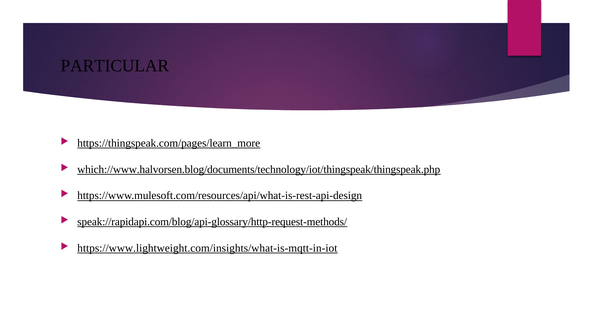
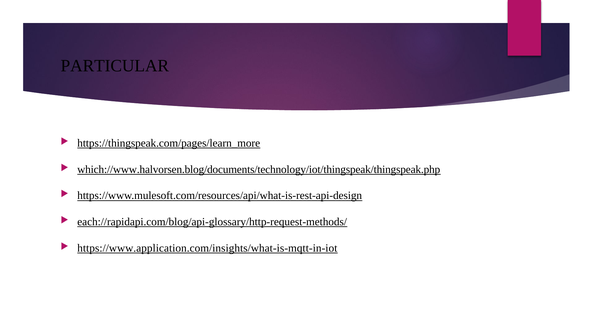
speak://rapidapi.com/blog/api-glossary/http-request-methods/: speak://rapidapi.com/blog/api-glossary/http-request-methods/ -> each://rapidapi.com/blog/api-glossary/http-request-methods/ (212, 222)
https://www.lightweight.com/insights/what-is-mqtt-in-iot: https://www.lightweight.com/insights/what-is-mqtt-in-iot -> https://www.application.com/insights/what-is-mqtt-in-iot (207, 248)
